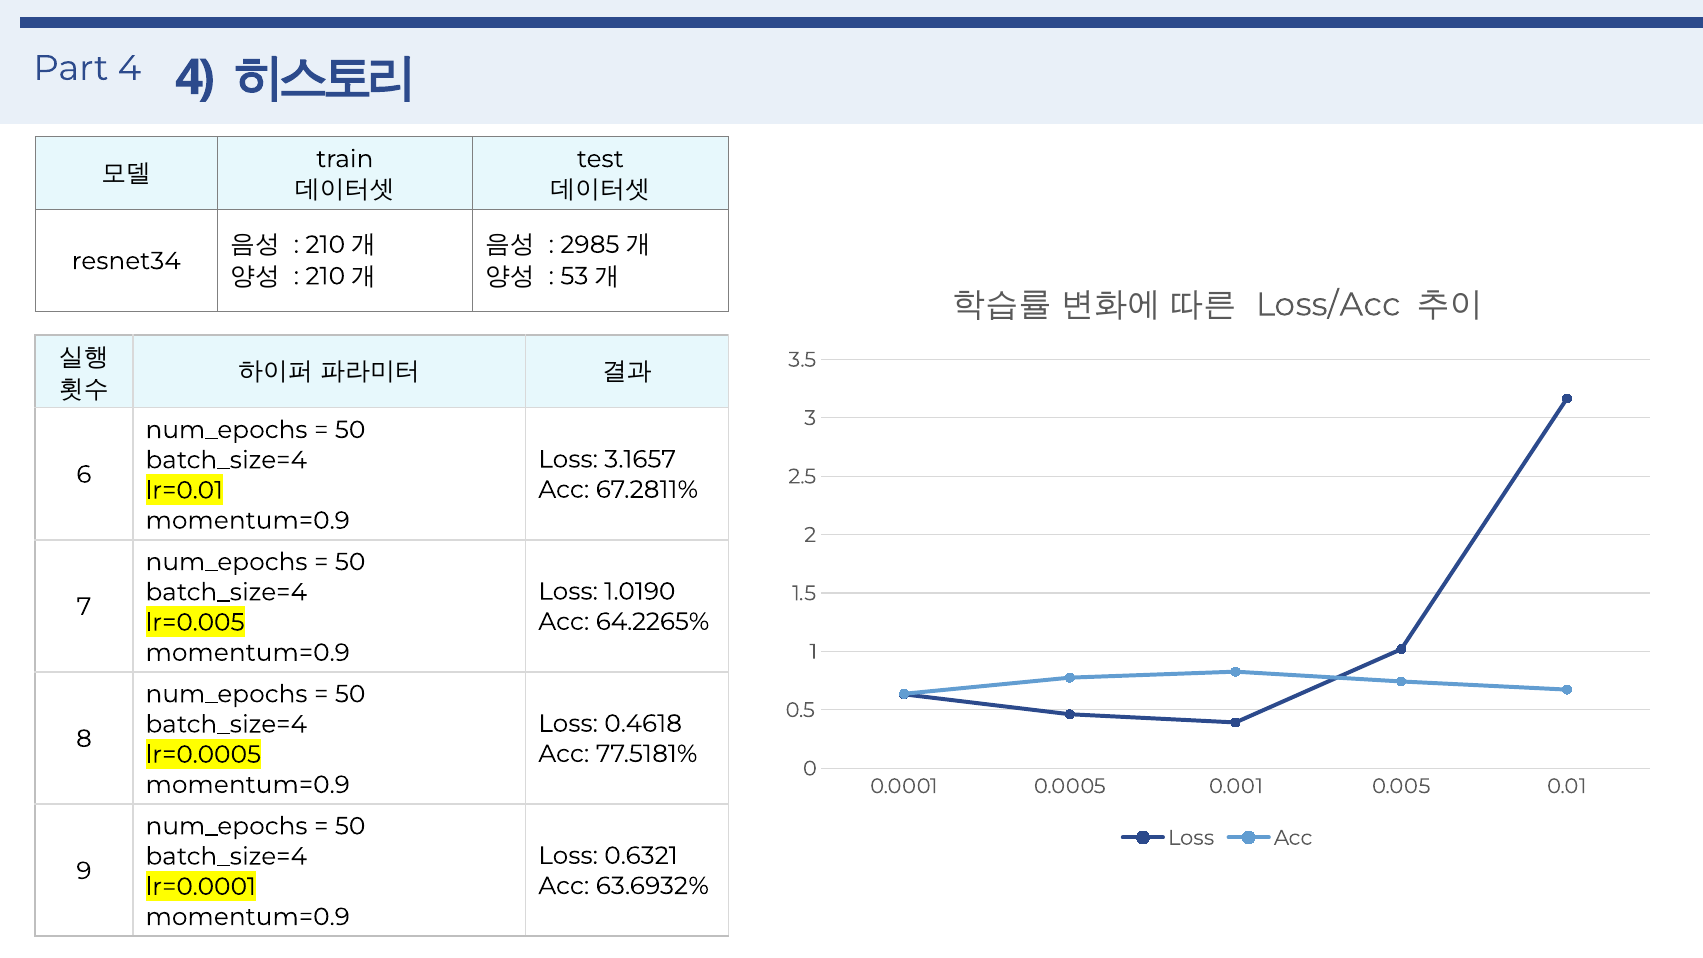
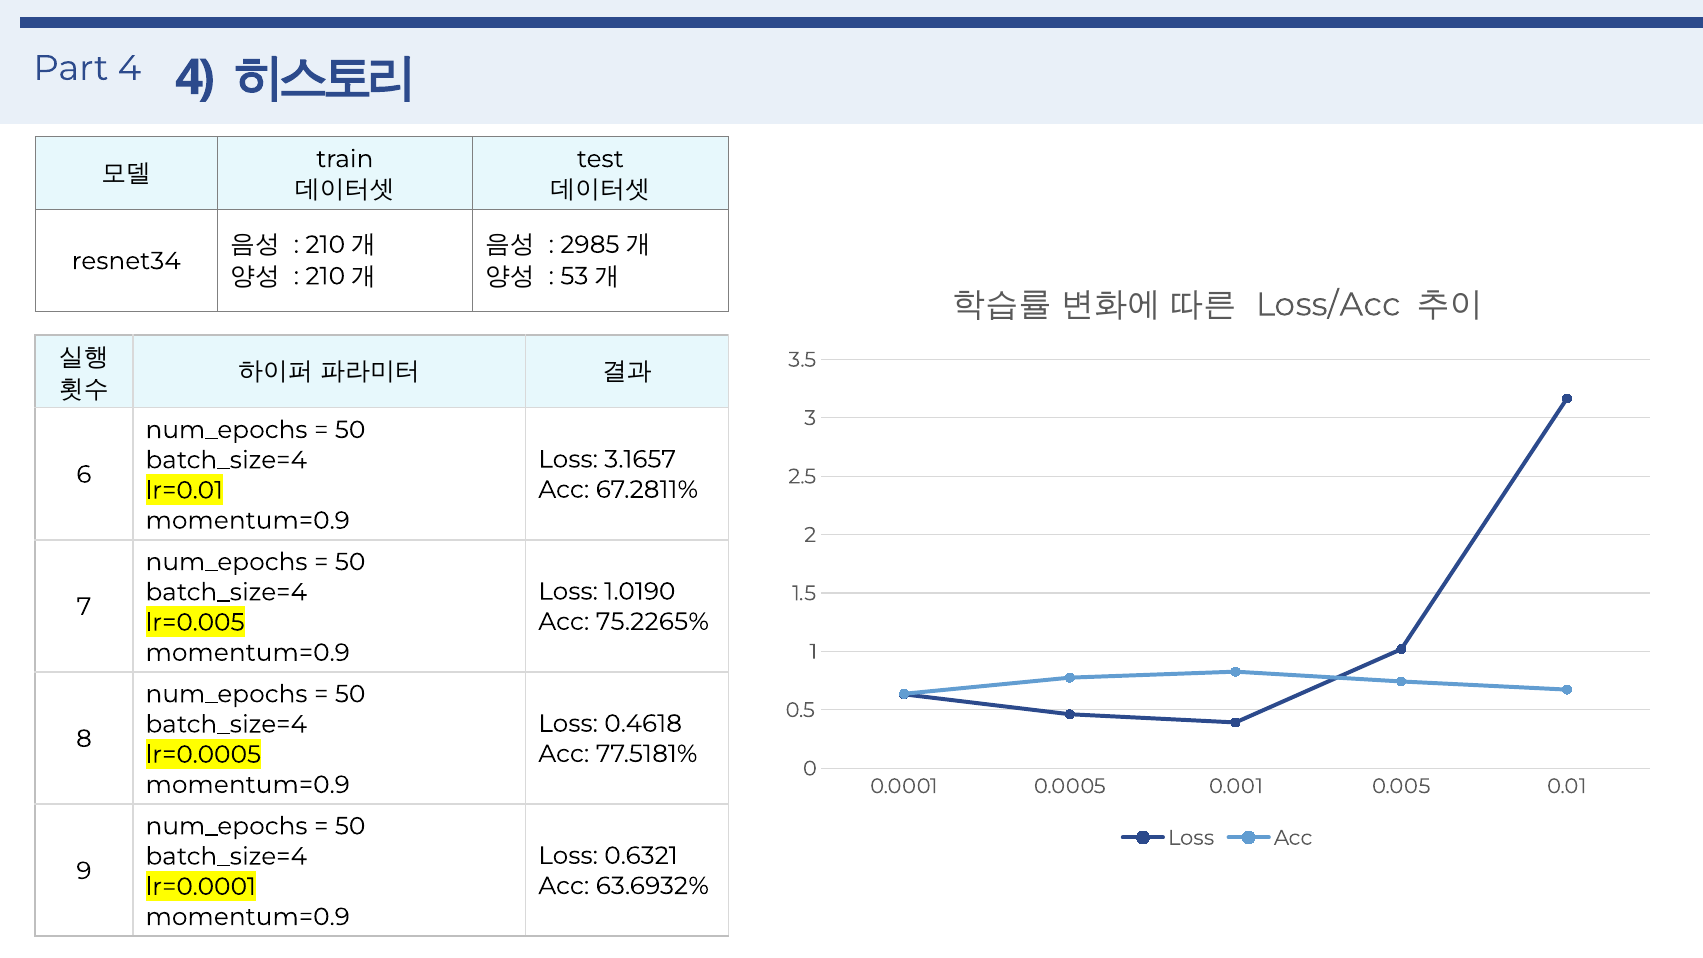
64.2265%: 64.2265% -> 75.2265% (652, 622)
